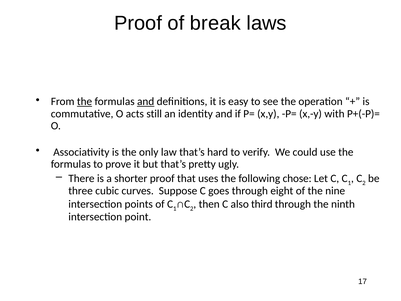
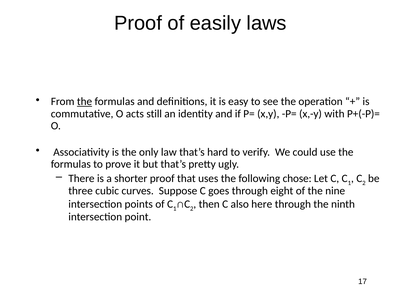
break: break -> easily (215, 23)
and underline: present -> none (146, 102)
third: third -> here (262, 204)
